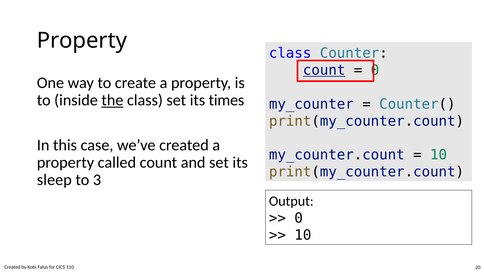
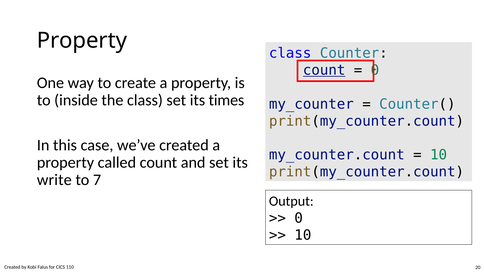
the underline: present -> none (112, 100)
sleep: sleep -> write (54, 180)
3: 3 -> 7 (97, 180)
